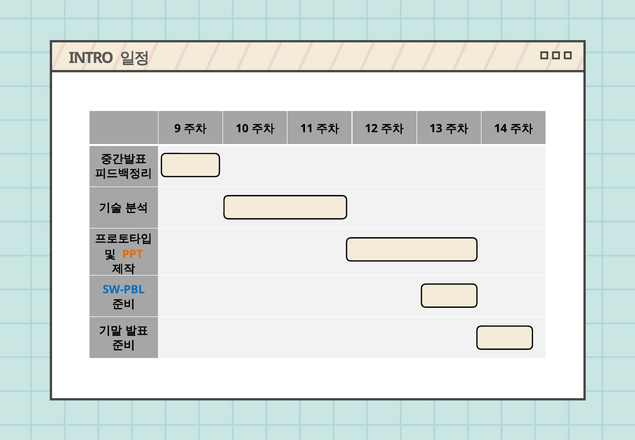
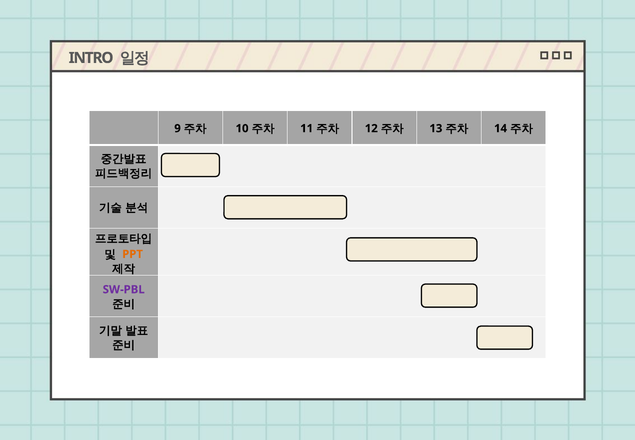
SW-PBL colour: blue -> purple (124, 289)
